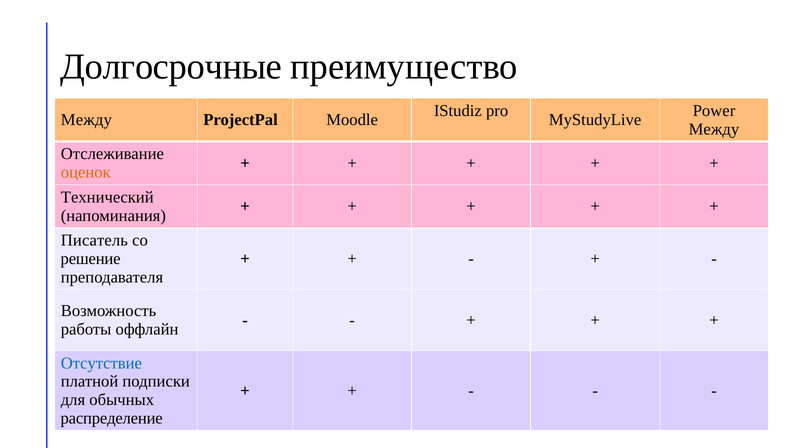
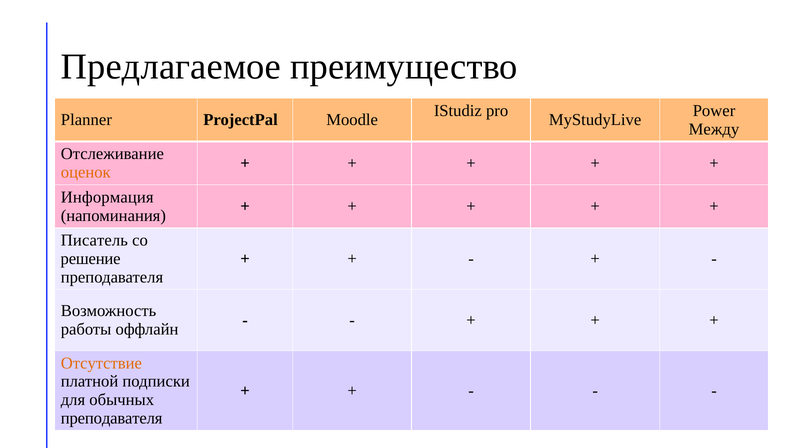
Долгосрочные: Долгосрочные -> Предлагаемое (171, 67)
Между: Между -> Planner (86, 120)
Технический: Технический -> Информация (107, 197)
Отсутствие colour: blue -> orange (101, 363)
распределение: распределение -> преподавателя (112, 419)
